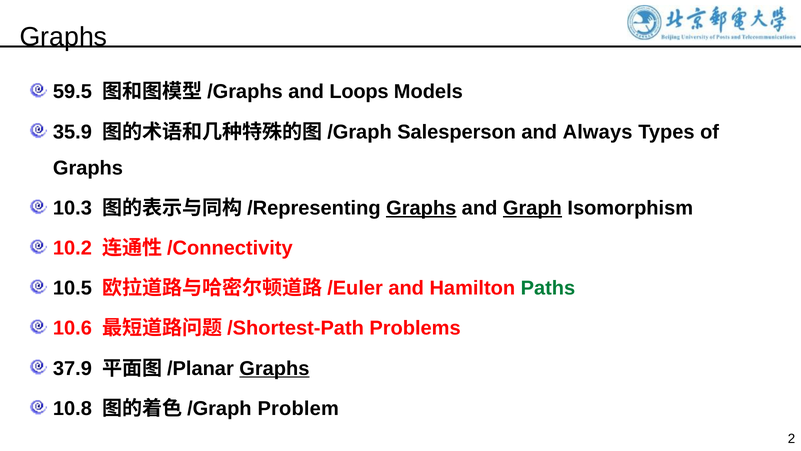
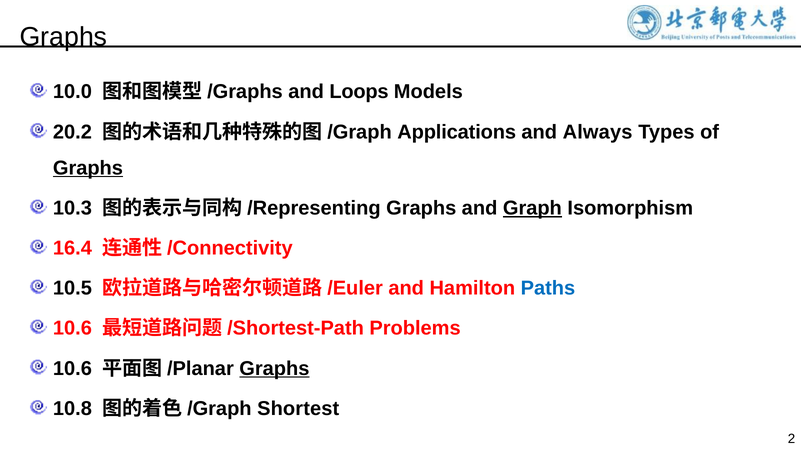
59.5: 59.5 -> 10.0 (72, 92)
35.9: 35.9 -> 20.2 (72, 132)
Salesperson: Salesperson -> Applications (457, 132)
Graphs underline: none -> present (88, 168)
Graphs underline: present -> none (421, 208)
10.2: 10.2 -> 16.4 (72, 248)
Paths colour: green -> blue (548, 288)
37.9: 37.9 -> 10.6 (72, 368)
Problem: Problem -> Shortest (298, 408)
